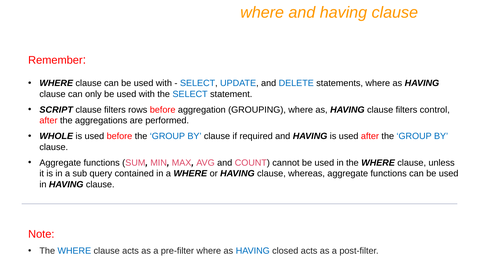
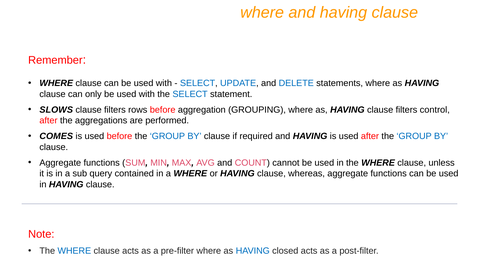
SCRIPT: SCRIPT -> SLOWS (56, 110)
WHOLE: WHOLE -> COMES (56, 136)
